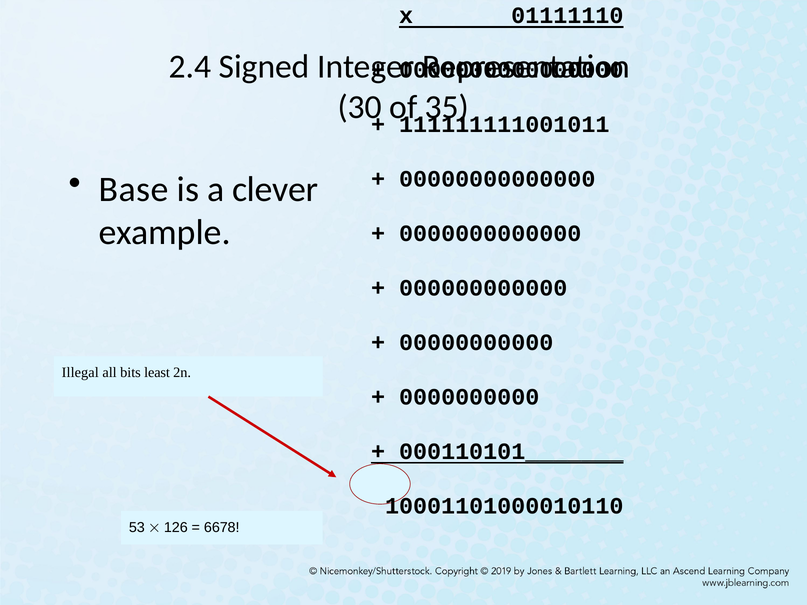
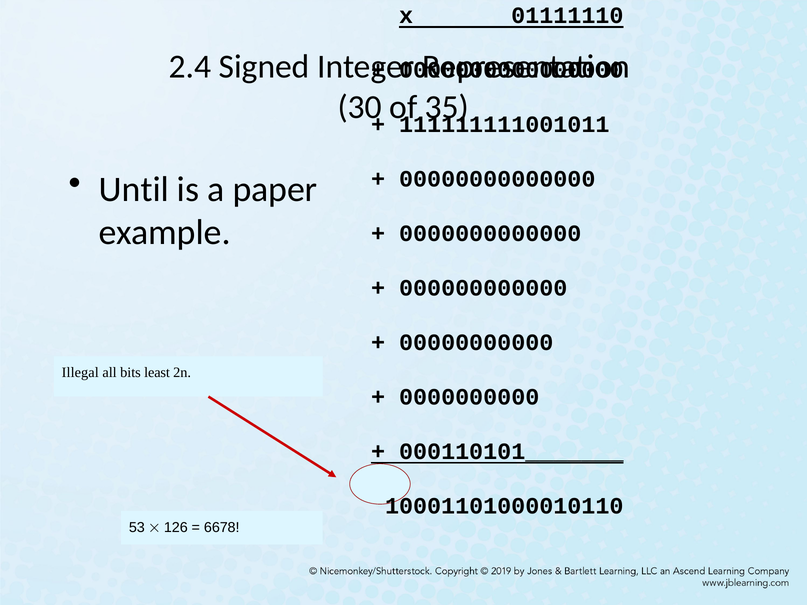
Base: Base -> Until (134, 189)
clever: clever -> paper (275, 189)
